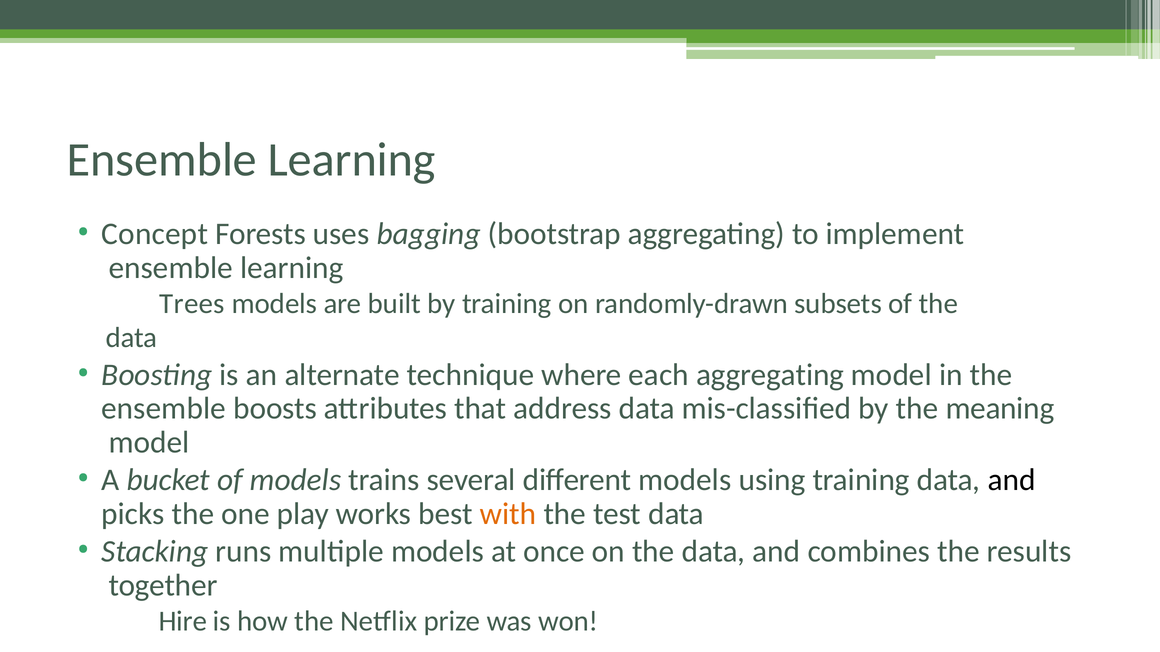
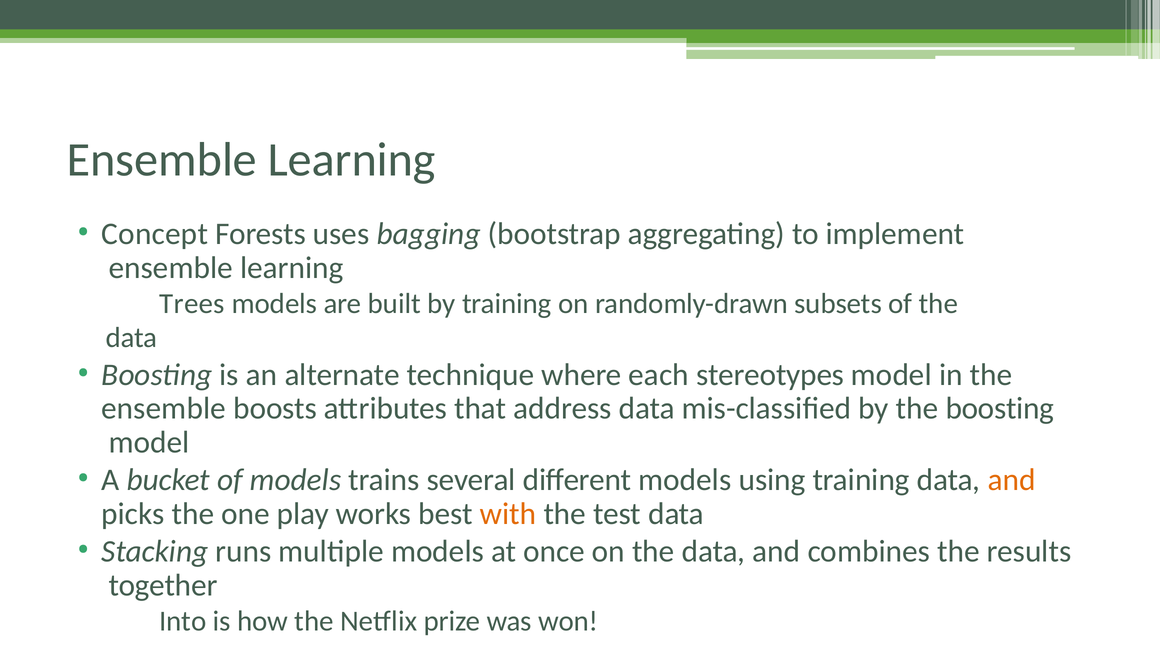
each aggregating: aggregating -> stereotypes (770, 375)
the meaning: meaning -> boosting (1000, 409)
and colour: black -> orange (1012, 480)
Hire: Hire -> Into (183, 622)
